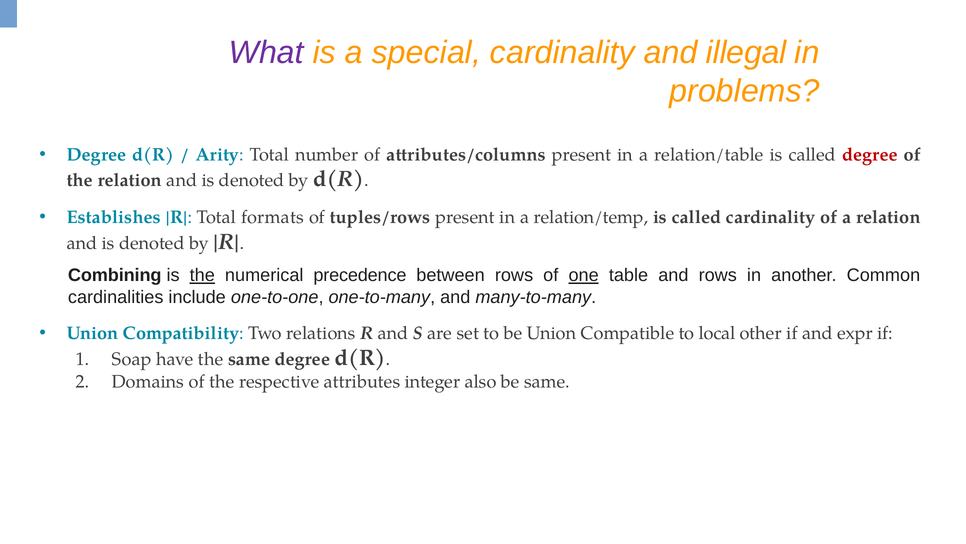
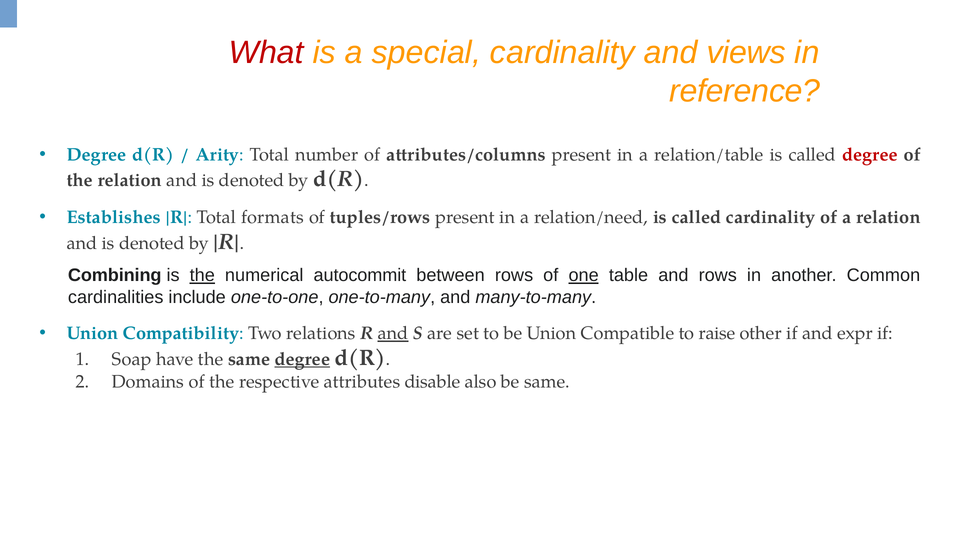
What colour: purple -> red (266, 52)
illegal: illegal -> views (746, 52)
problems: problems -> reference (745, 91)
relation/temp: relation/temp -> relation/need (591, 217)
precedence: precedence -> autocommit (360, 275)
and underline: none -> present (393, 333)
local: local -> raise (717, 333)
degree underline: none -> present (302, 359)
integer: integer -> disable (432, 381)
